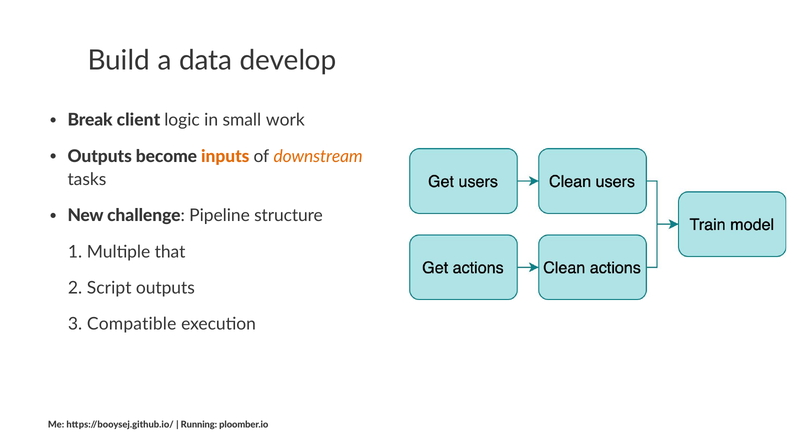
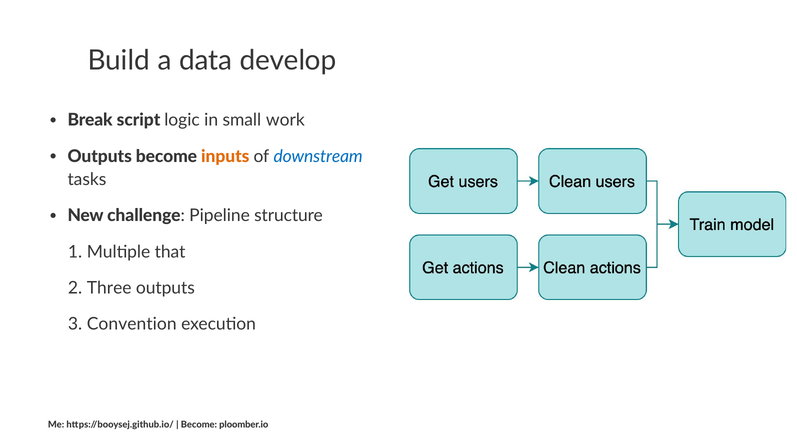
client: client -> script (139, 120)
downstream colour: orange -> blue (318, 156)
Script: Script -> Three (109, 288)
Compatible: Compatible -> Convention (132, 324)
Running: Running -> Become (199, 425)
